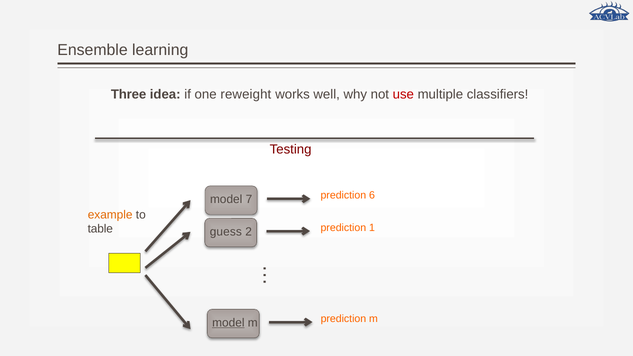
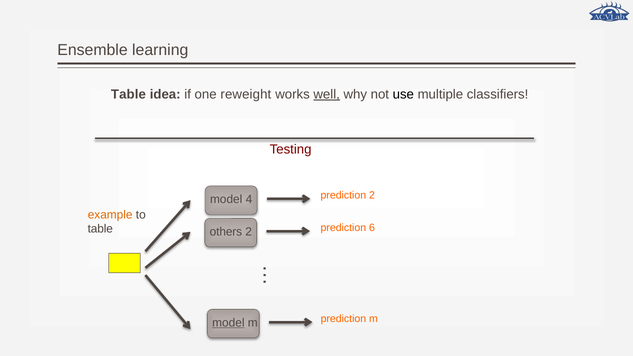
Three: Three -> Table (128, 94)
well underline: none -> present (327, 94)
use colour: red -> black (403, 94)
prediction 6: 6 -> 2 (372, 195)
7: 7 -> 4 (249, 199)
1: 1 -> 6 (372, 228)
guess: guess -> others (226, 232)
